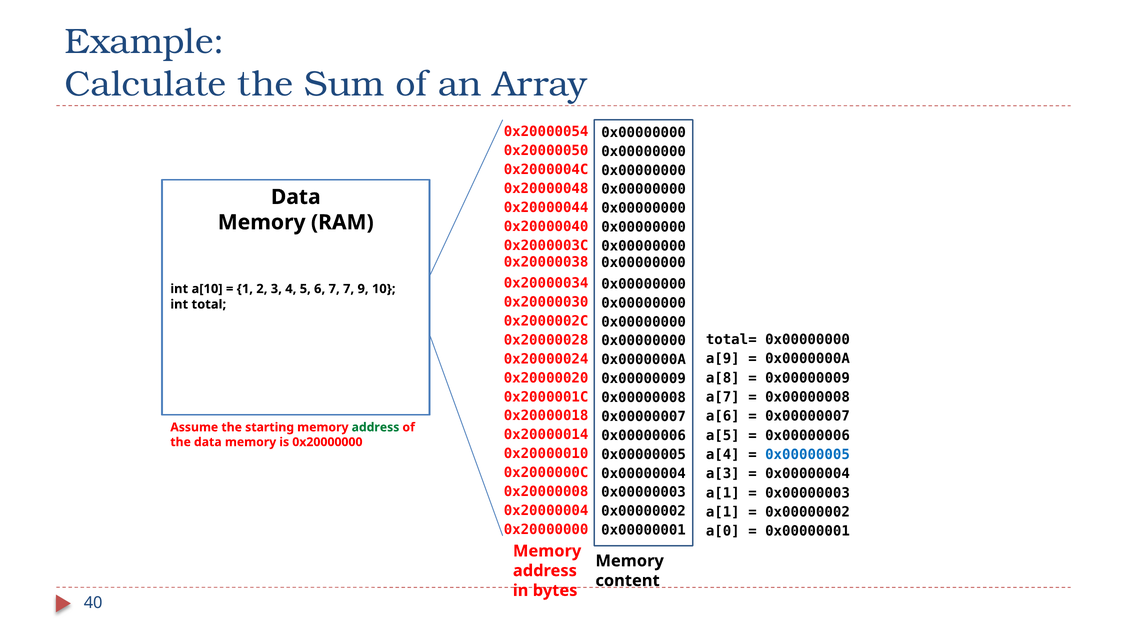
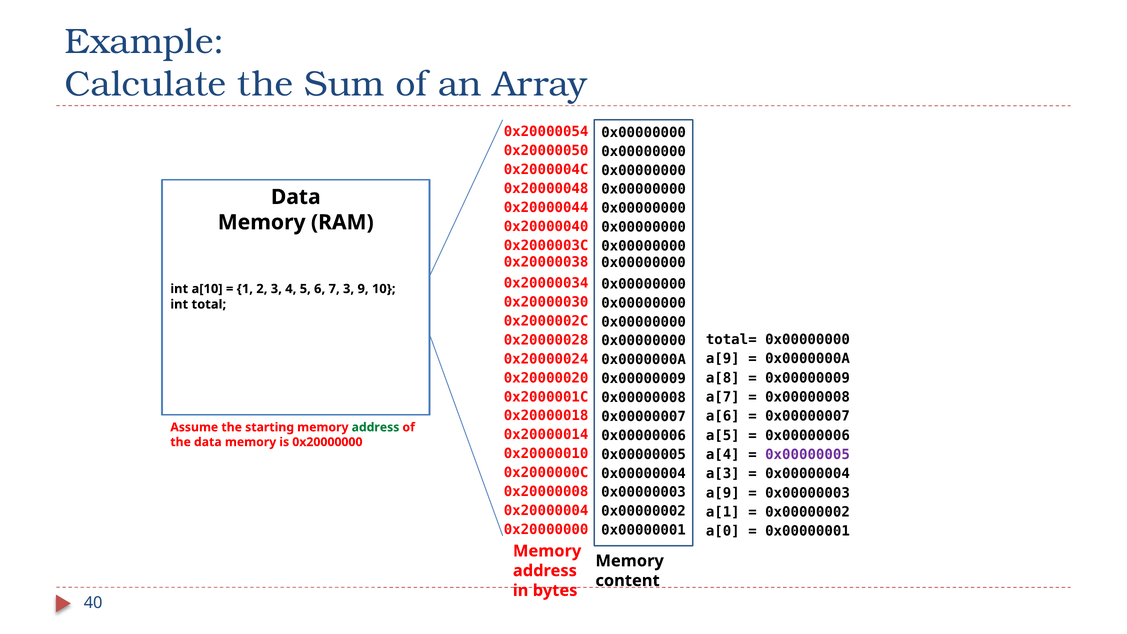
7 7: 7 -> 3 (349, 289)
0x00000005 colour: blue -> purple (808, 455)
a[1: a[1 -> a[9 (723, 493)
